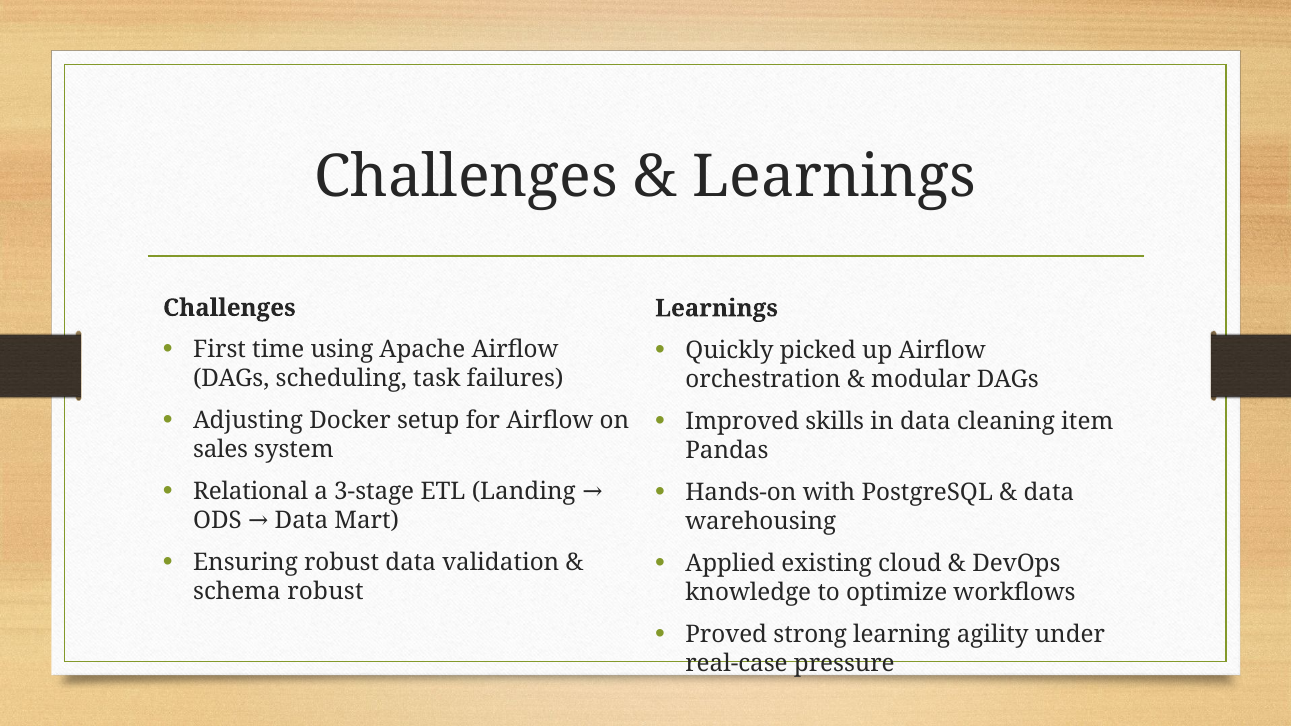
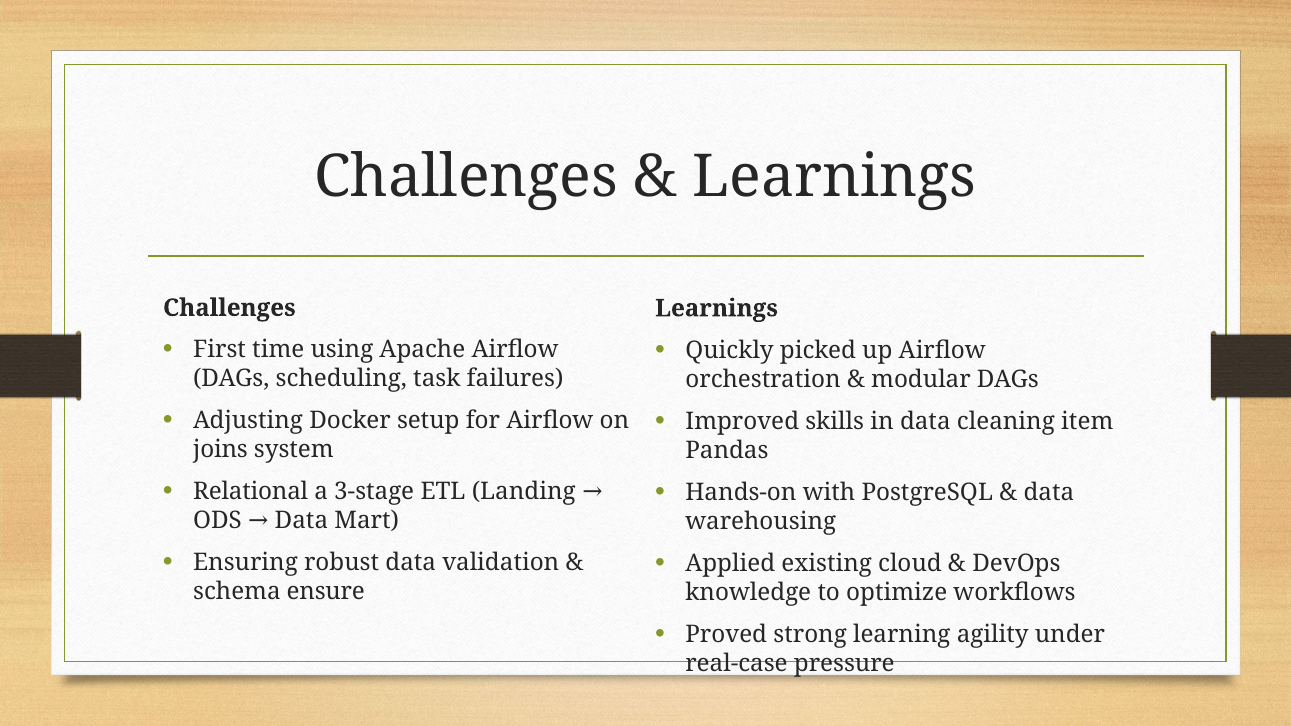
sales: sales -> joins (221, 450)
schema robust: robust -> ensure (326, 592)
